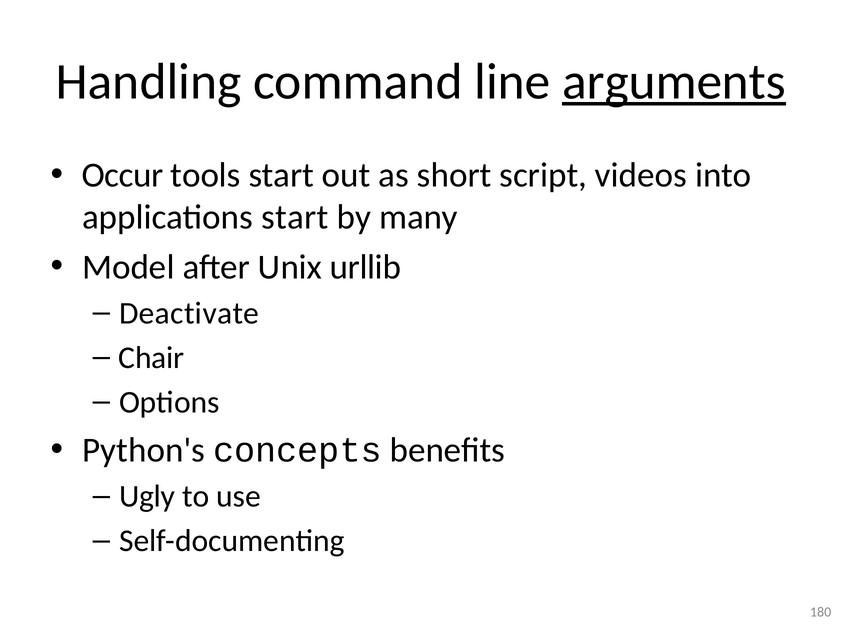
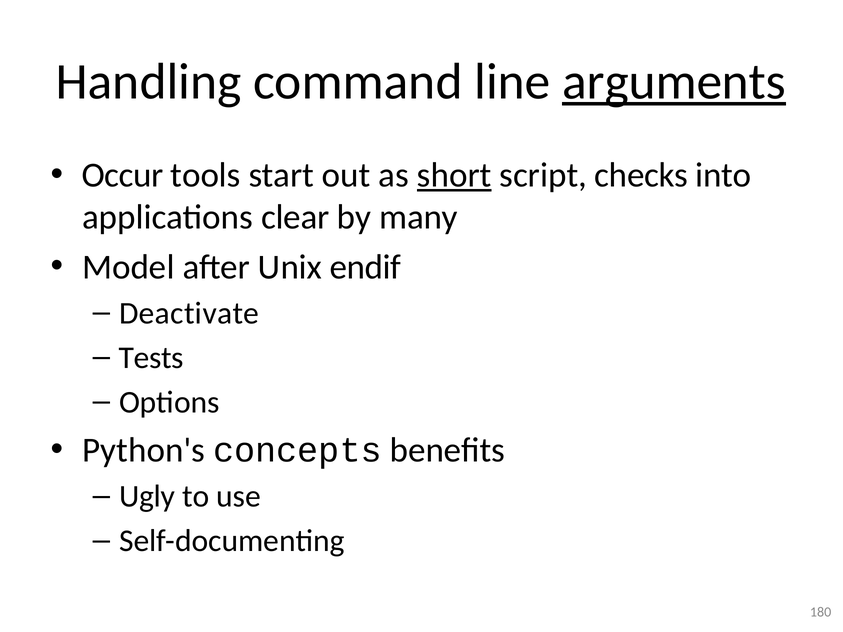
short underline: none -> present (454, 175)
videos: videos -> checks (641, 175)
applications start: start -> clear (295, 217)
urllib: urllib -> endif (365, 267)
Chair: Chair -> Tests (151, 358)
